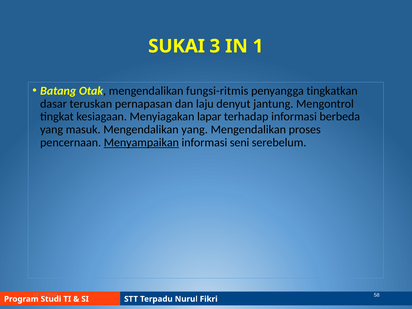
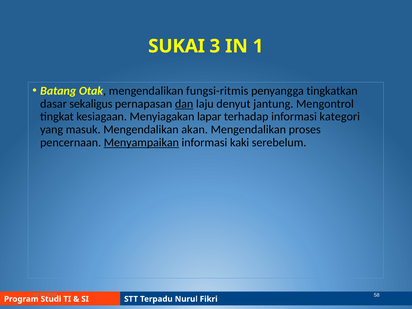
teruskan: teruskan -> sekaligus (91, 104)
dan underline: none -> present (184, 104)
berbeda: berbeda -> kategori (340, 117)
Mengendalikan yang: yang -> akan (195, 130)
seni: seni -> kaki (240, 143)
